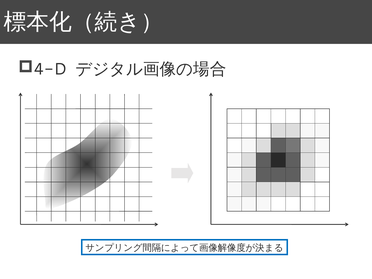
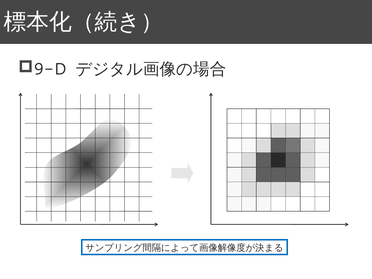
4-D: 4-D -> 9-D (50, 69)
